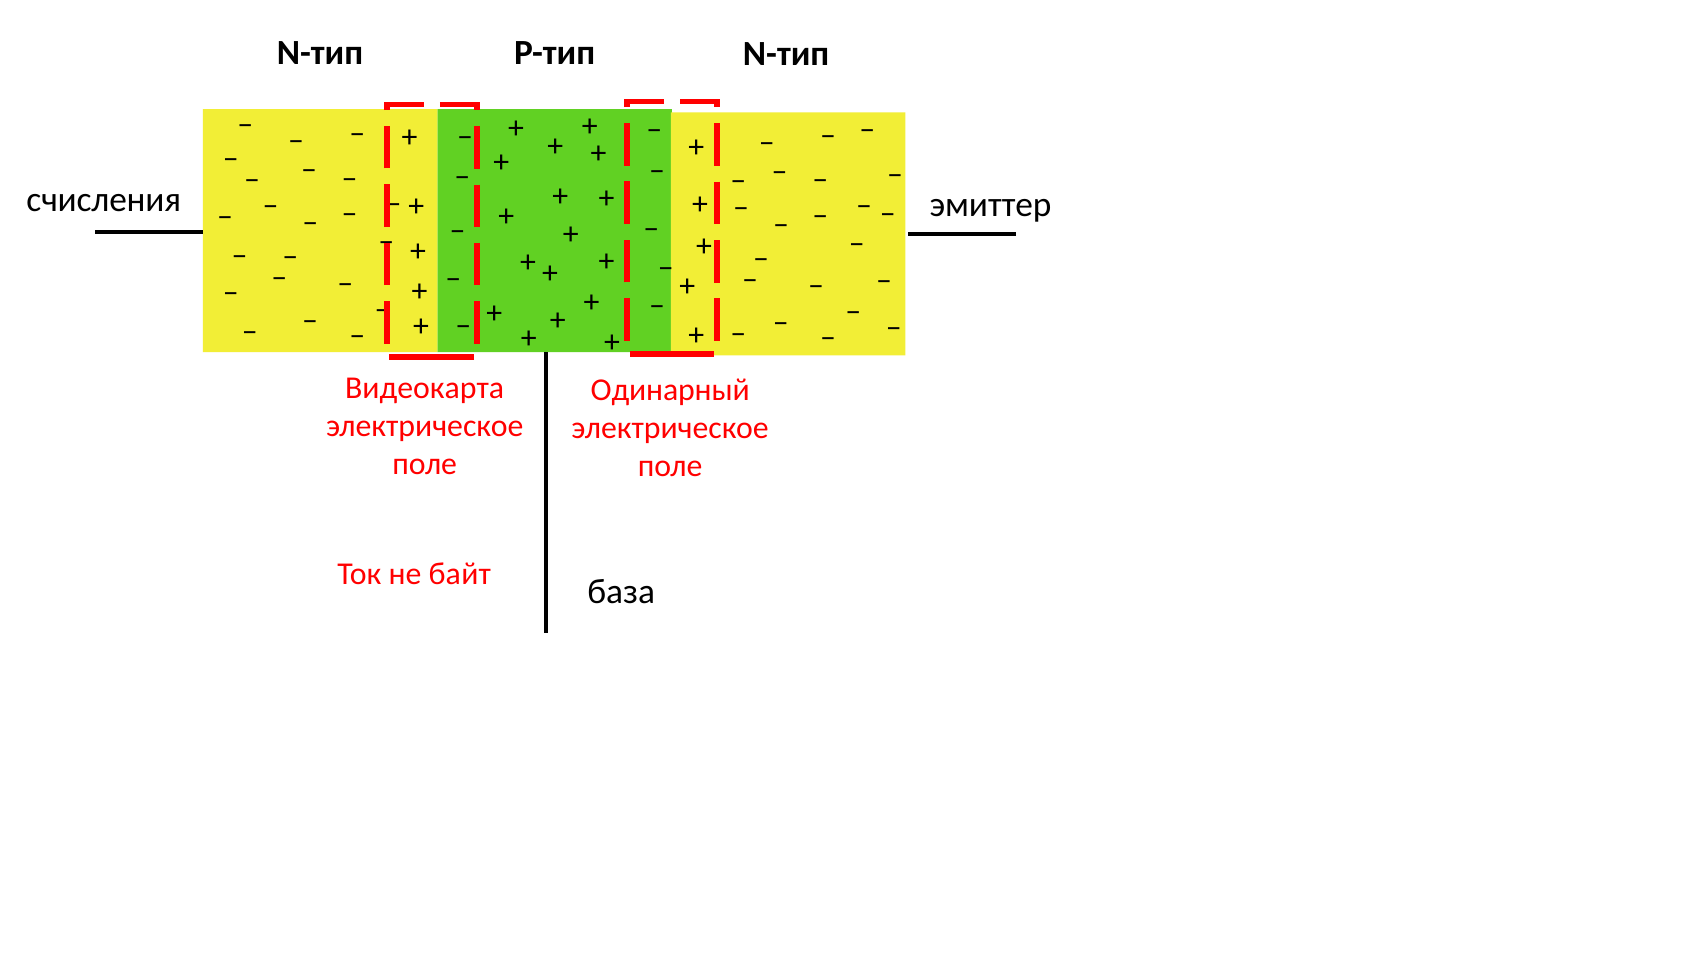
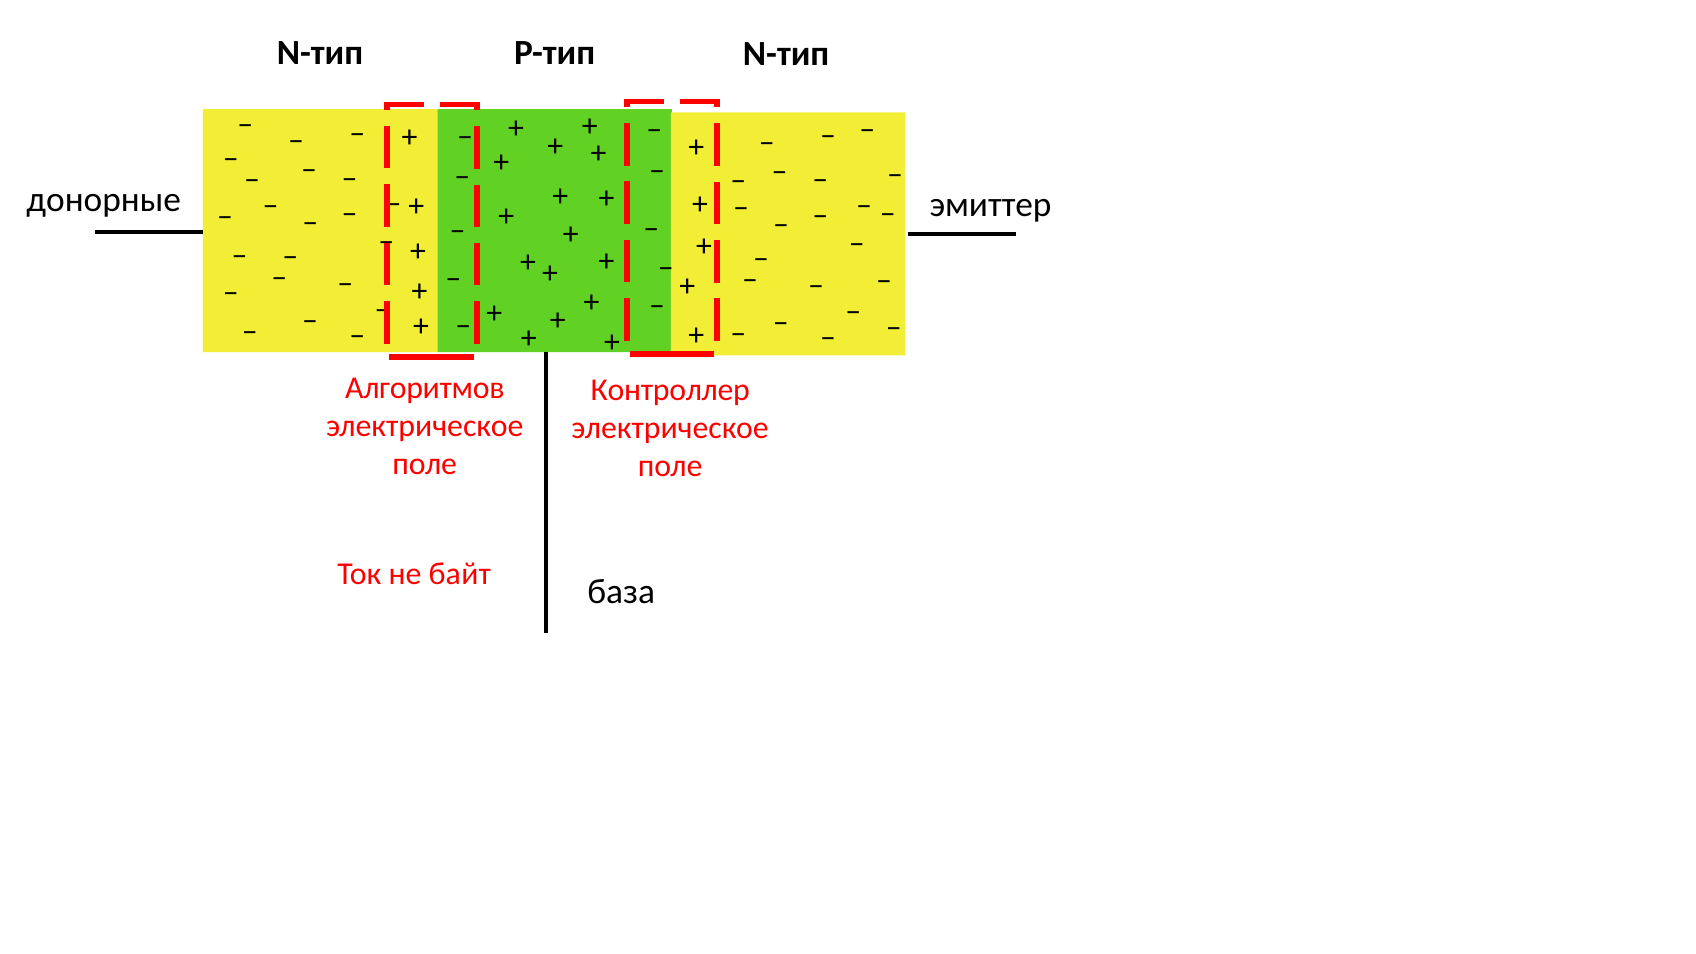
счисления: счисления -> донорные (104, 199)
Видеокарта: Видеокарта -> Алгоритмов (425, 388)
Одинарный: Одинарный -> Контроллер (670, 390)
